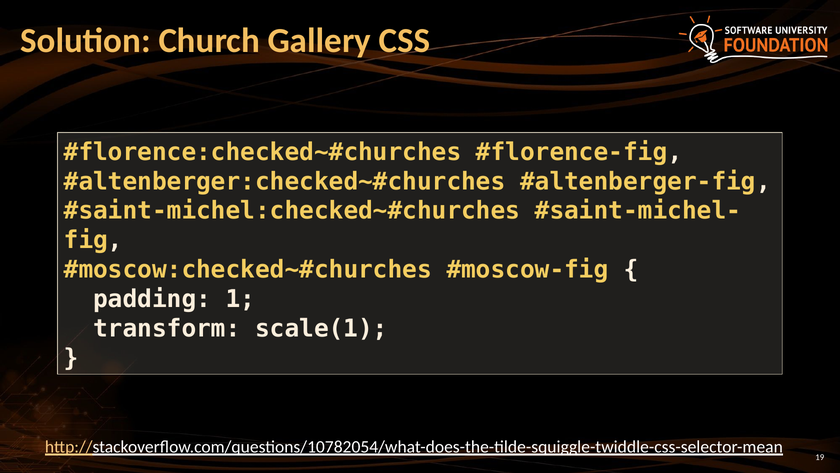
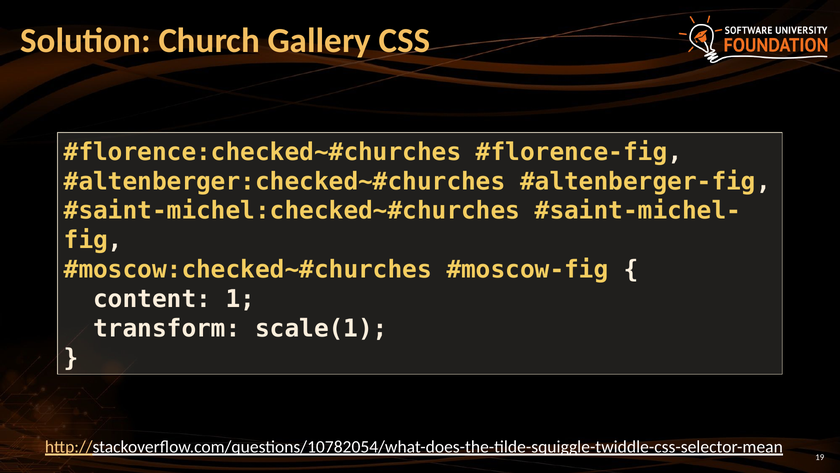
padding: padding -> content (152, 299)
